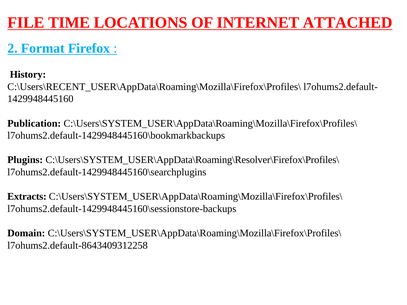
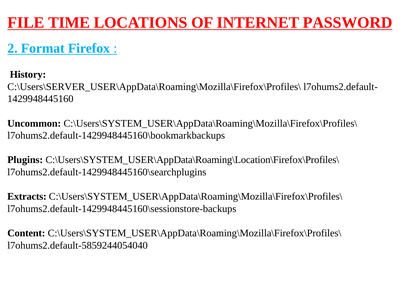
ATTACHED: ATTACHED -> PASSWORD (348, 23)
C:\Users\RECENT_USER\AppData\Roaming\Mozilla\Firefox\Profiles\: C:\Users\RECENT_USER\AppData\Roaming\Mozilla\Firefox\Profiles\ -> C:\Users\SERVER_USER\AppData\Roaming\Mozilla\Firefox\Profiles\ (154, 87)
Publication: Publication -> Uncommon (34, 123)
C:\Users\SYSTEM_USER\AppData\Roaming\Resolver\Firefox\Profiles\: C:\Users\SYSTEM_USER\AppData\Roaming\Resolver\Firefox\Profiles\ -> C:\Users\SYSTEM_USER\AppData\Roaming\Location\Firefox\Profiles\ (192, 160)
Domain: Domain -> Content (26, 233)
l7ohums2.default-8643409312258: l7ohums2.default-8643409312258 -> l7ohums2.default-5859244054040 (78, 246)
